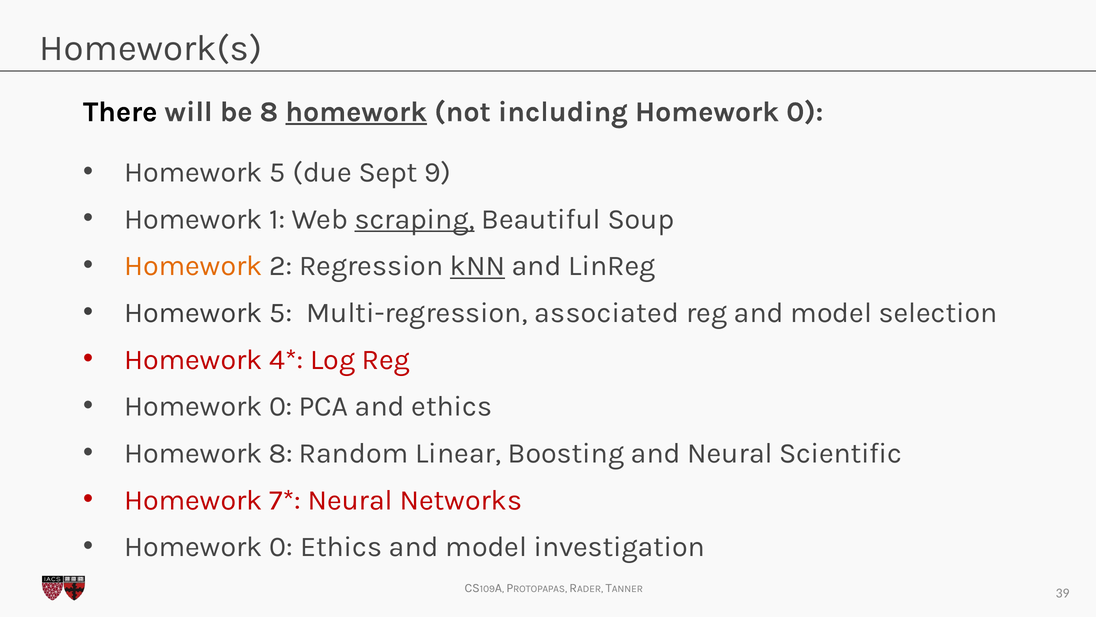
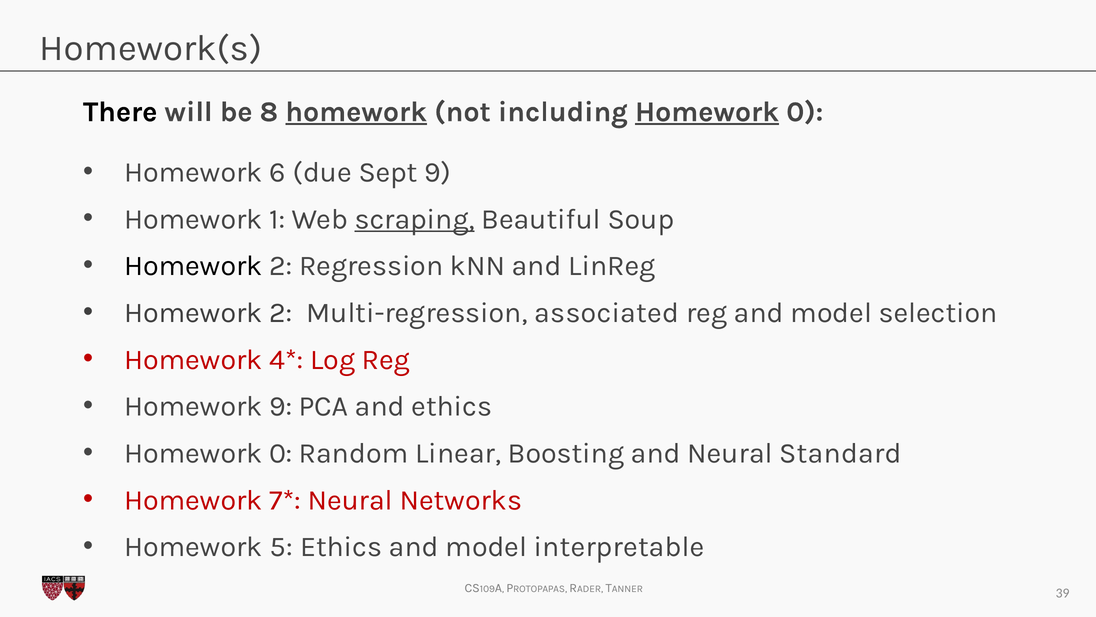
Homework underline: none -> present (707, 112)
5: 5 -> 6 (278, 172)
Homework colour: orange -> black (193, 266)
kNN underline: present -> none (477, 266)
5: 5 -> 2 (281, 312)
0: 0 -> 9 (281, 406)
8: 8 -> 0 (281, 453)
Scientific: Scientific -> Standard (840, 453)
0: 0 -> 5 (281, 546)
investigation: investigation -> interpretable (619, 546)
